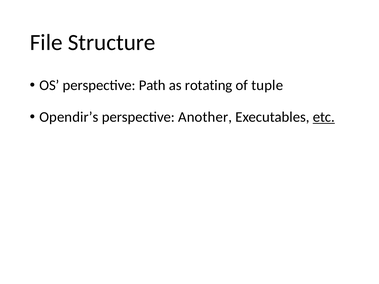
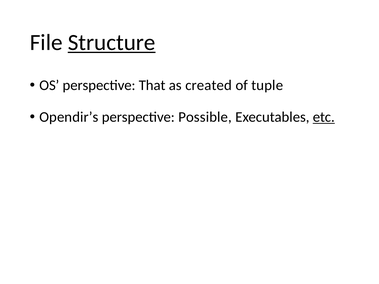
Structure underline: none -> present (112, 42)
Path: Path -> That (152, 85)
rotating: rotating -> created (209, 85)
Another: Another -> Possible (205, 117)
